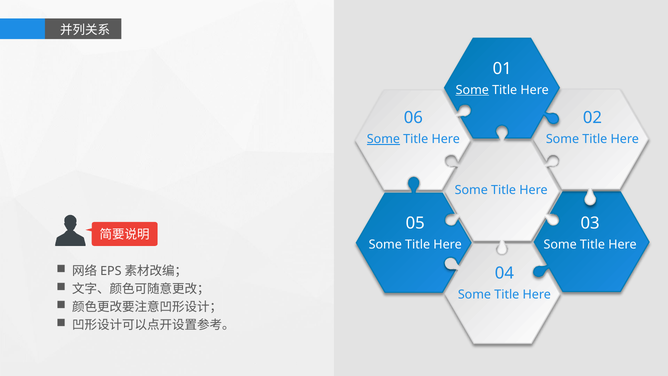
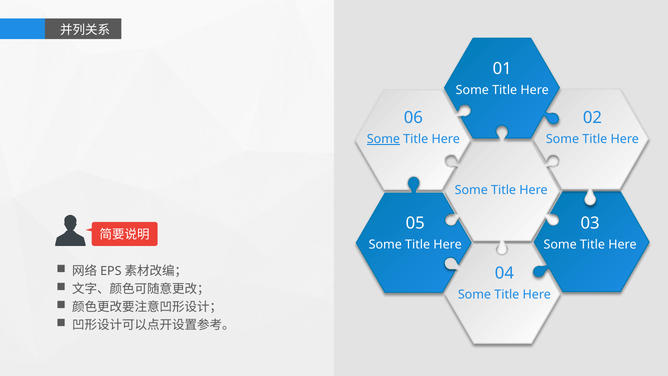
Some underline: present -> none (472, 90)
